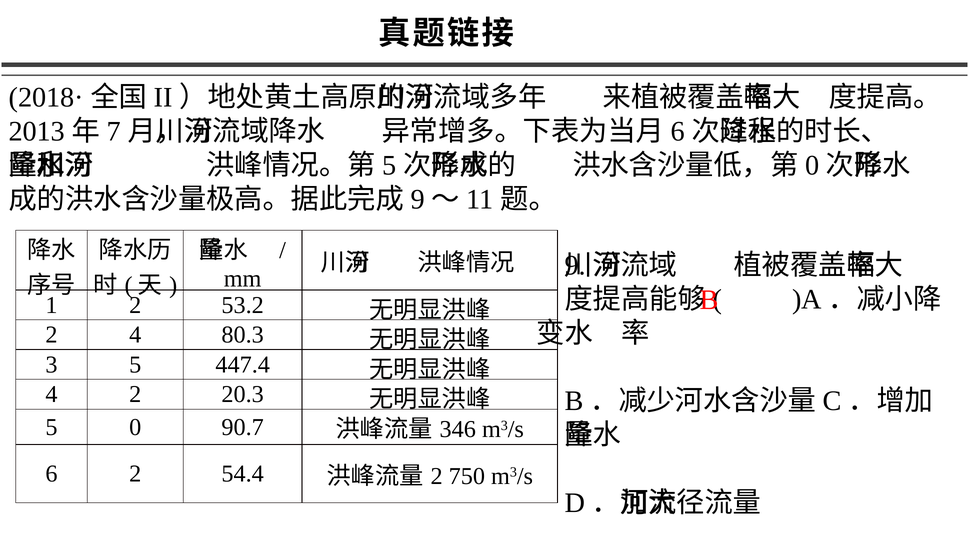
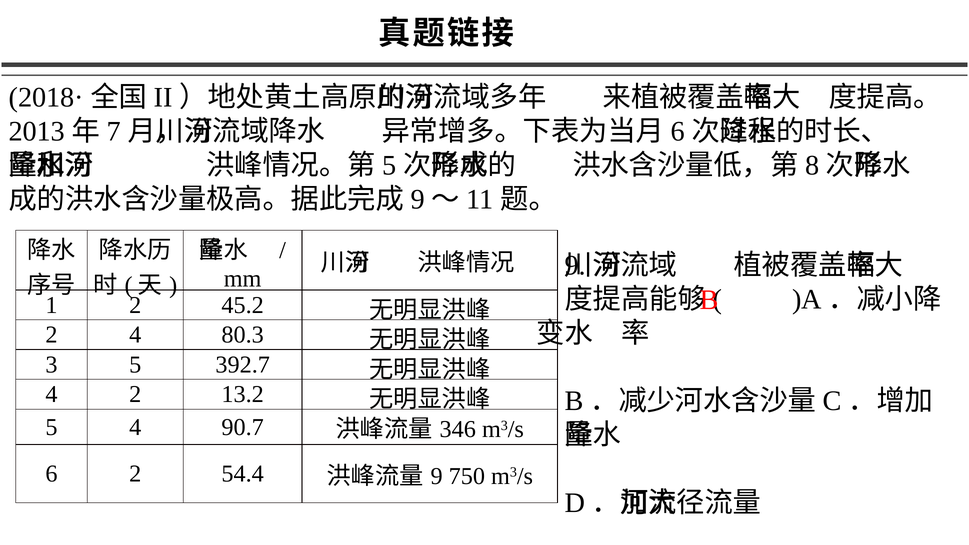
0: 0 -> 8 (812, 165)
53.2: 53.2 -> 45.2 (243, 305)
447.4: 447.4 -> 392.7 (243, 365)
20.3: 20.3 -> 13.2 (243, 394)
5 0: 0 -> 4 (135, 427)
2: 2 -> 9 (437, 476)
